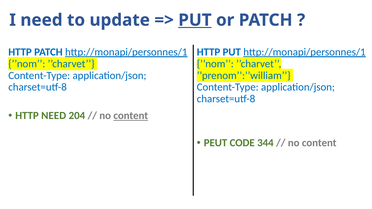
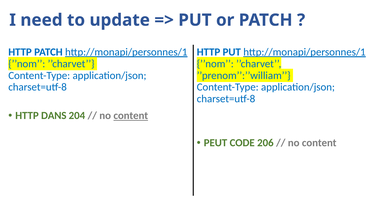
PUT underline: present -> none (195, 20)
HTTP NEED: NEED -> DANS (54, 116)
344: 344 -> 206 (265, 143)
